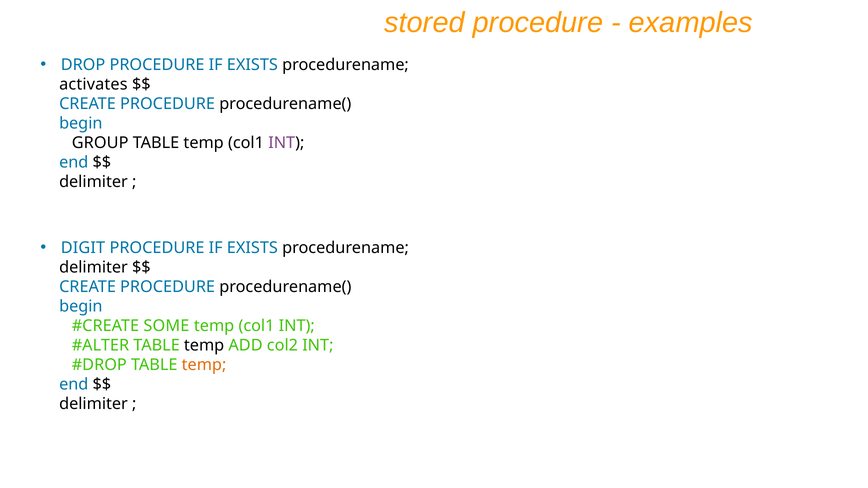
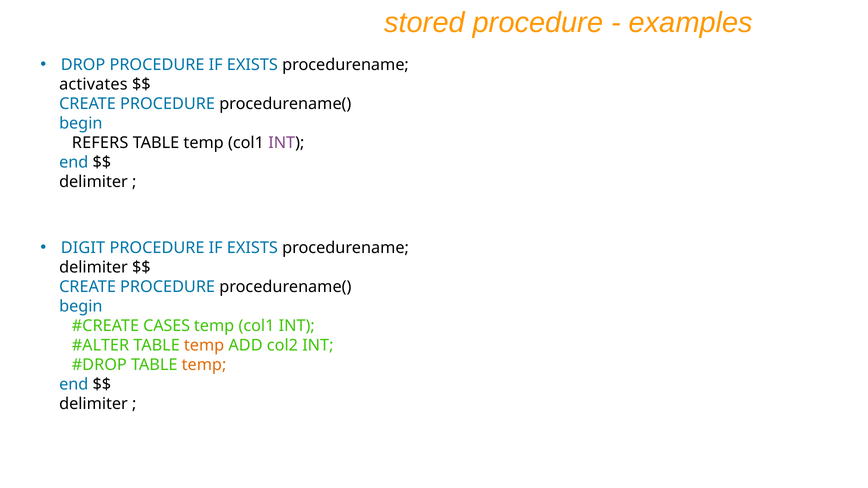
GROUP: GROUP -> REFERS (100, 143)
SOME: SOME -> CASES (167, 326)
temp colour: black -> orange (204, 346)
